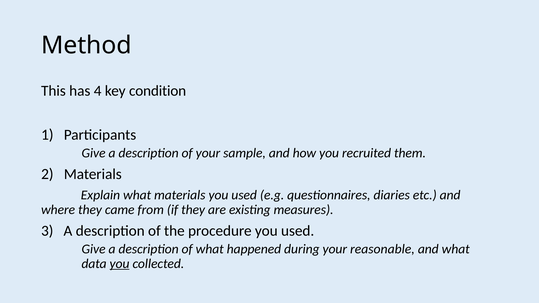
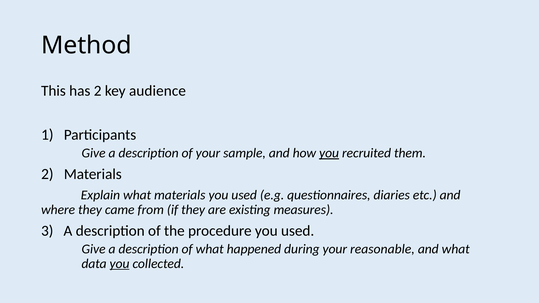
has 4: 4 -> 2 (98, 91)
condition: condition -> audience (157, 91)
you underline: none -> present (329, 153)
